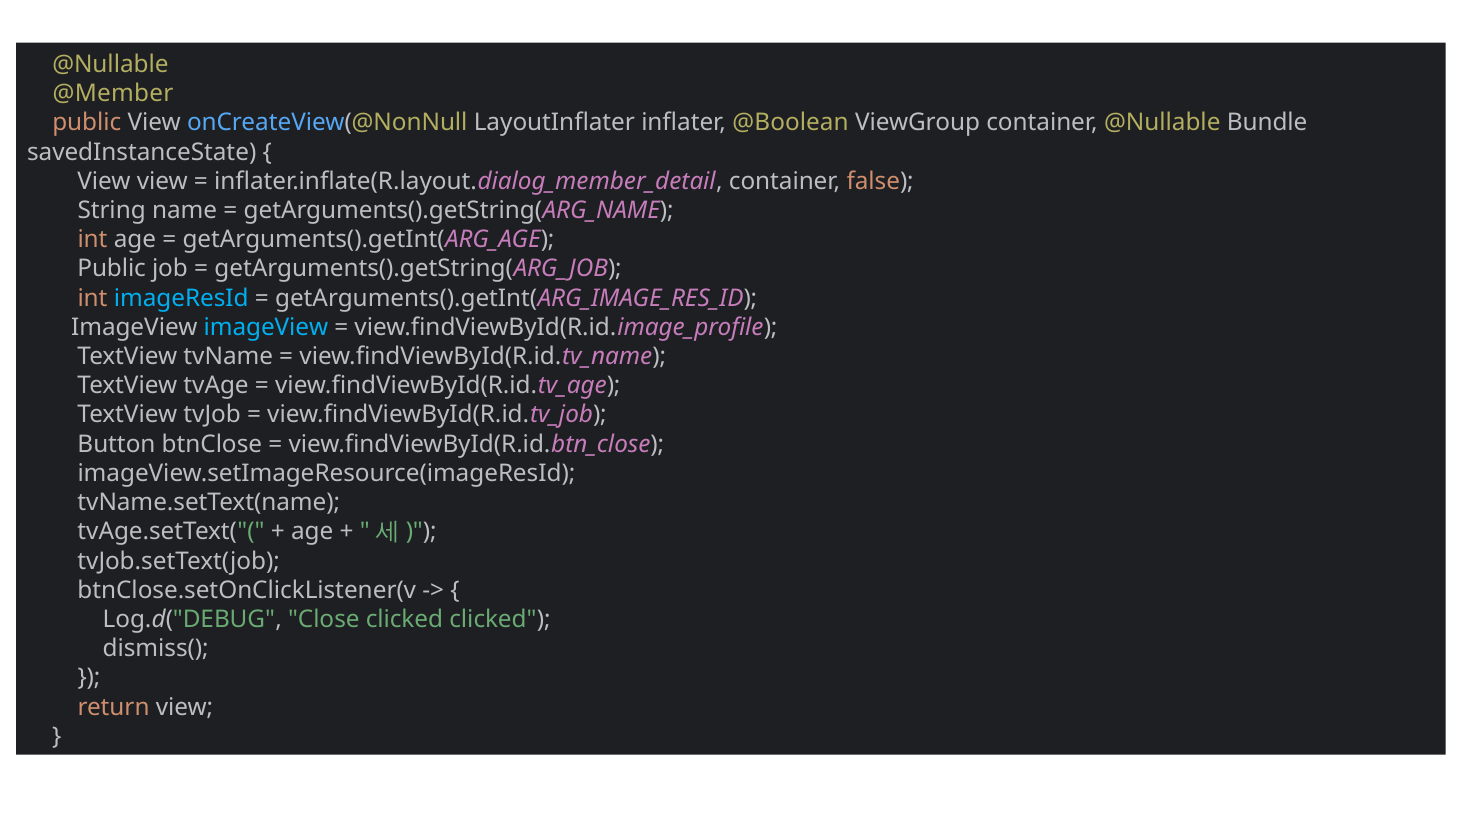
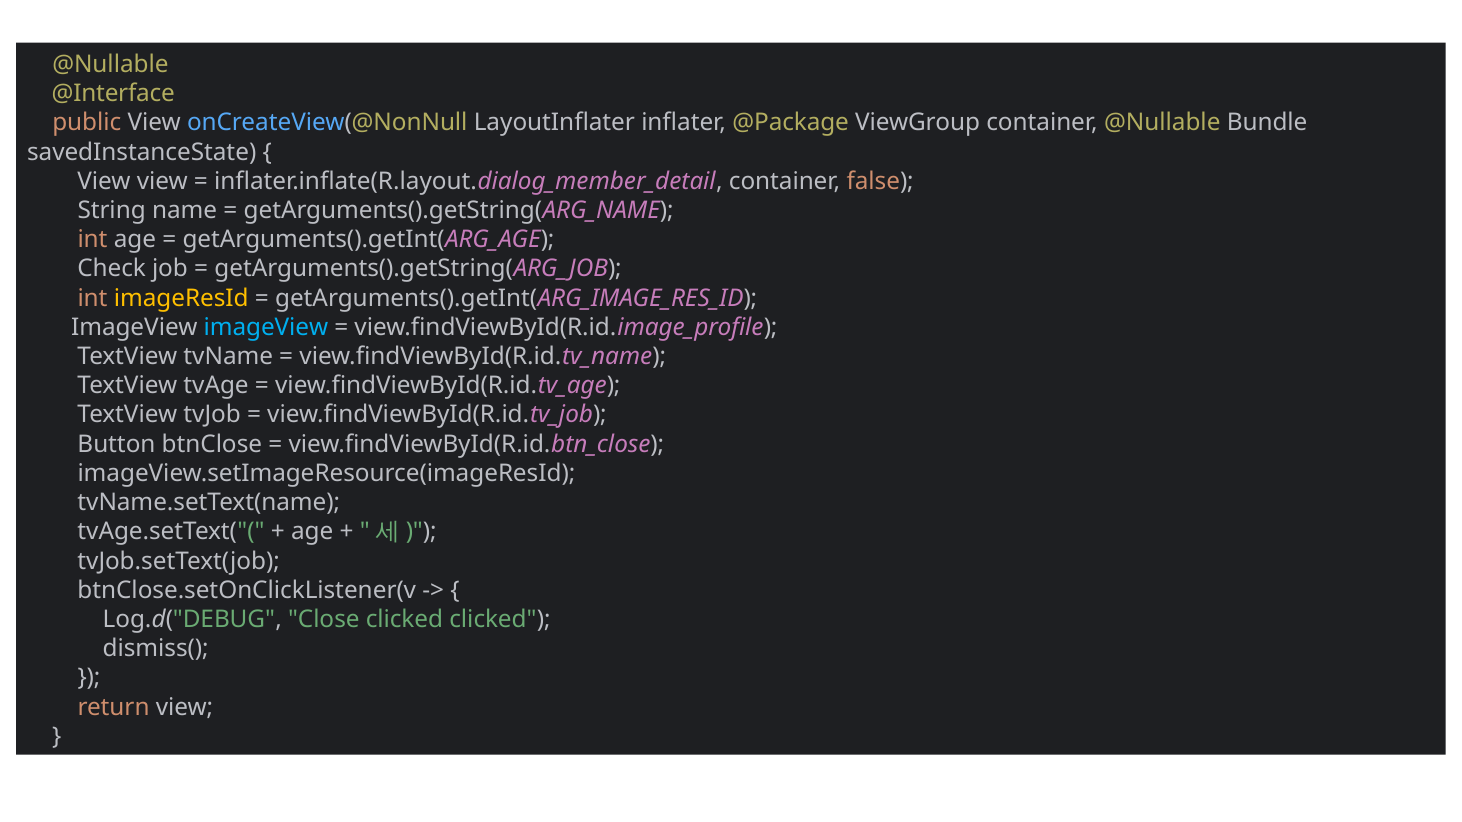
@Member: @Member -> @Interface (113, 94)
@Boolean: @Boolean -> @Package (791, 123)
Public: Public -> Check (112, 269)
imageResId colour: light blue -> yellow (181, 298)
